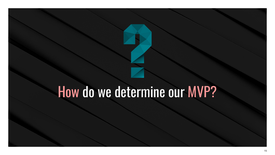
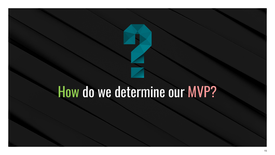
How colour: pink -> light green (69, 93)
